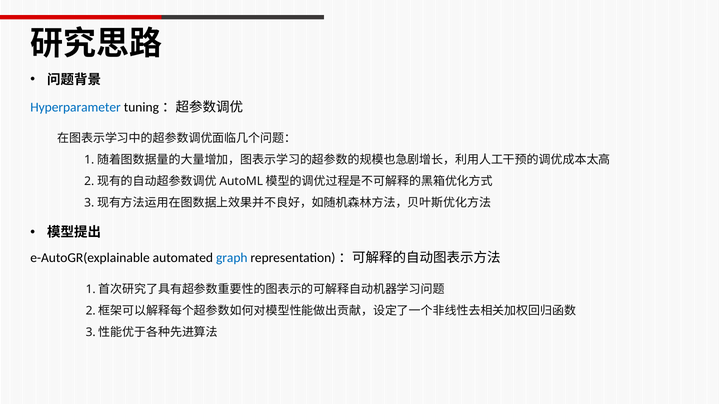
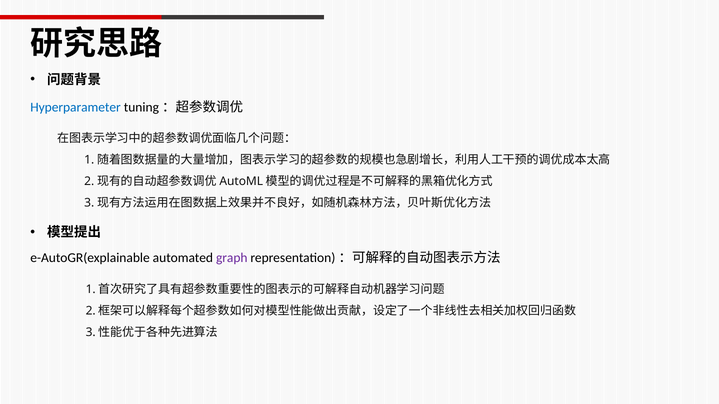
graph colour: blue -> purple (232, 258)
